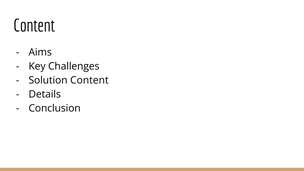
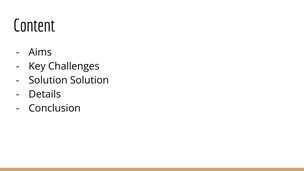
Solution Content: Content -> Solution (89, 80)
